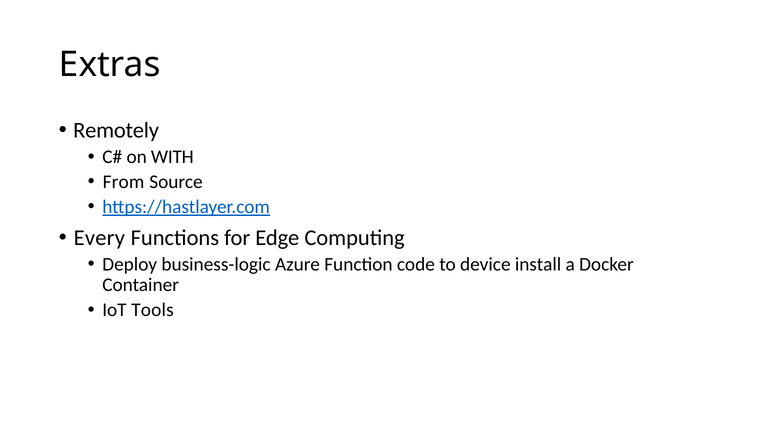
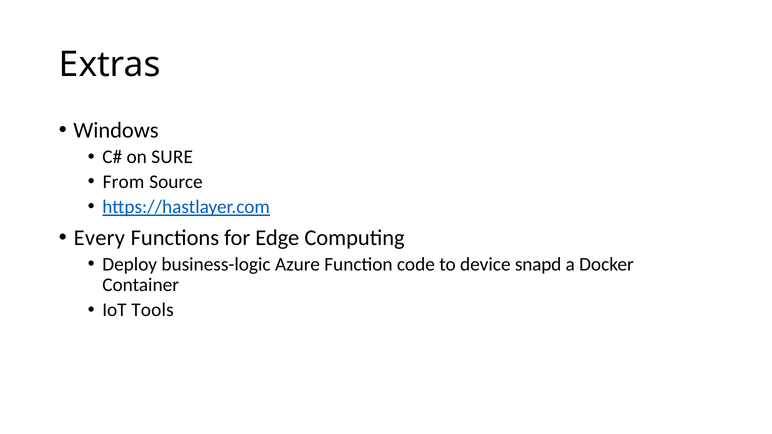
Remotely: Remotely -> Windows (116, 131)
WITH: WITH -> SURE (172, 157)
install: install -> snapd (538, 264)
